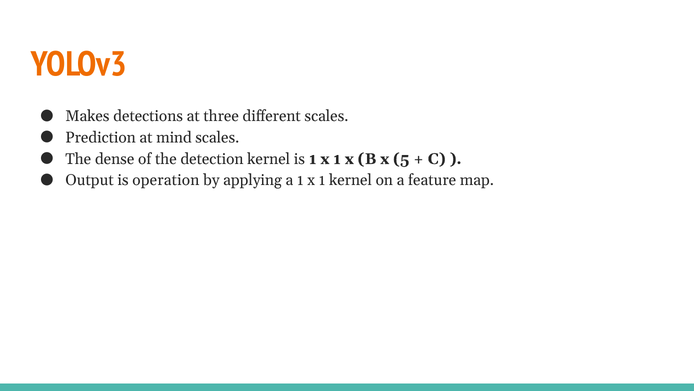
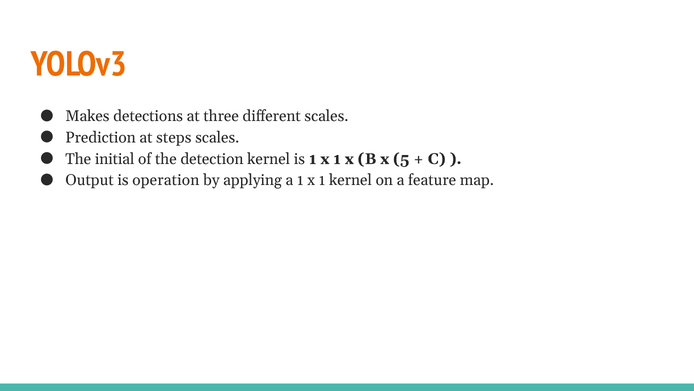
mind: mind -> steps (174, 137)
dense: dense -> initial (115, 159)
